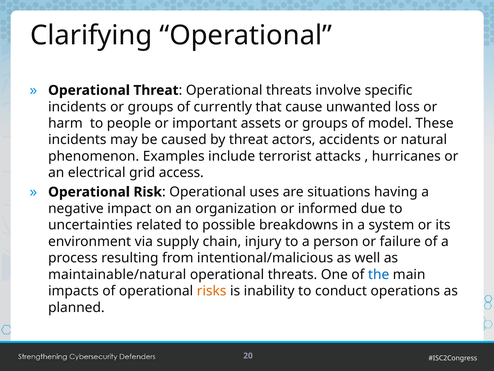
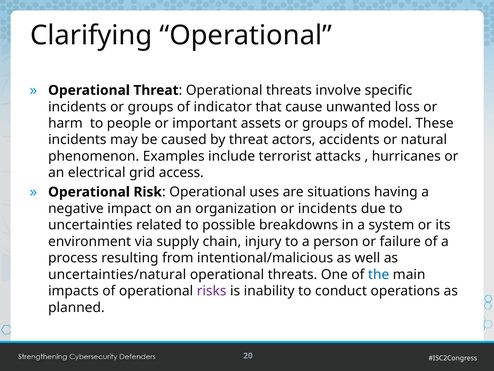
currently: currently -> indicator (223, 107)
or informed: informed -> incidents (328, 208)
maintainable/natural: maintainable/natural -> uncertainties/natural (117, 274)
risks colour: orange -> purple (212, 291)
